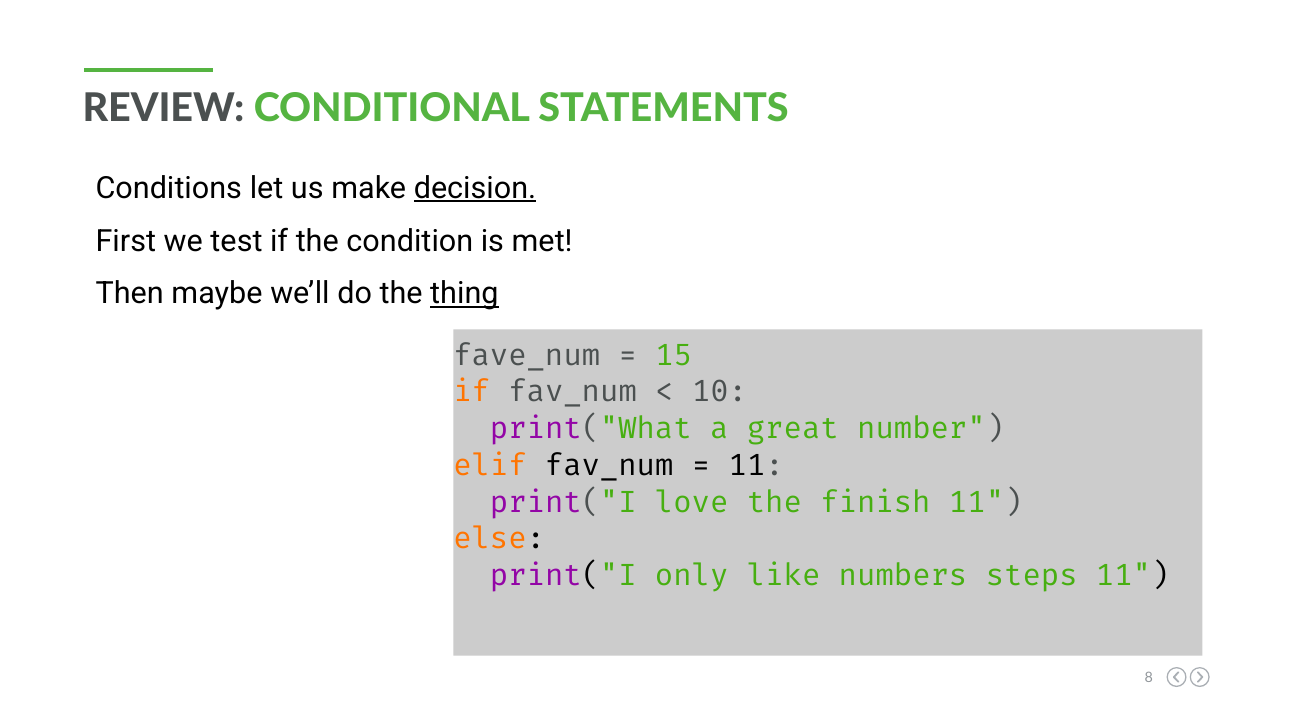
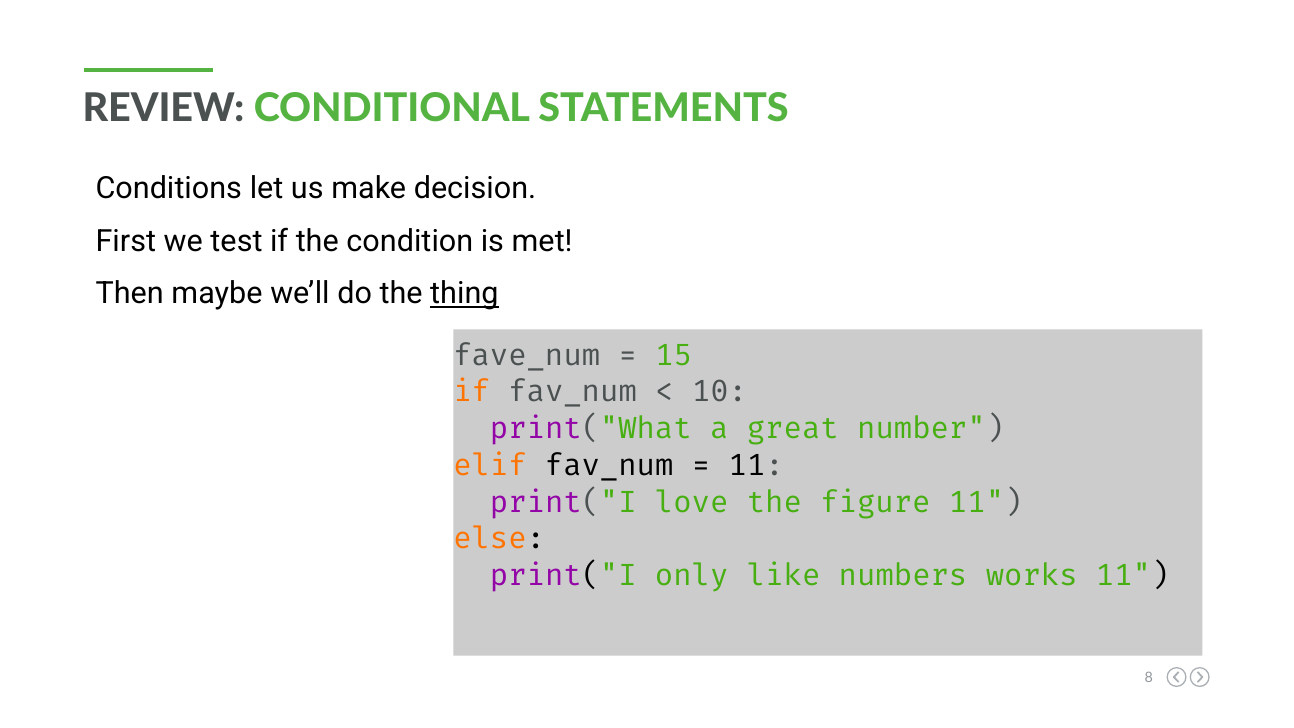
decision underline: present -> none (475, 188)
finish: finish -> figure (875, 502)
steps: steps -> works (1032, 575)
